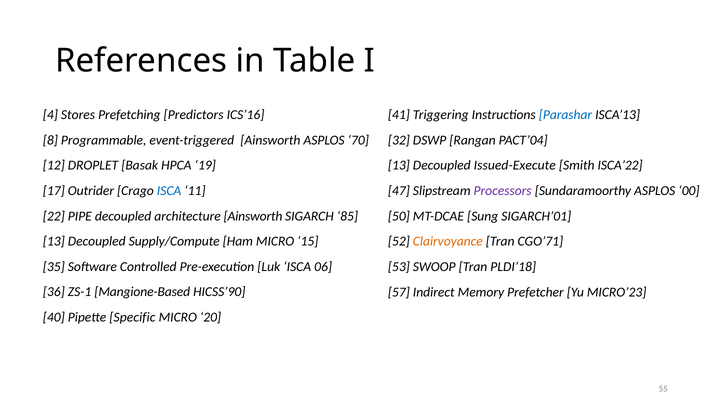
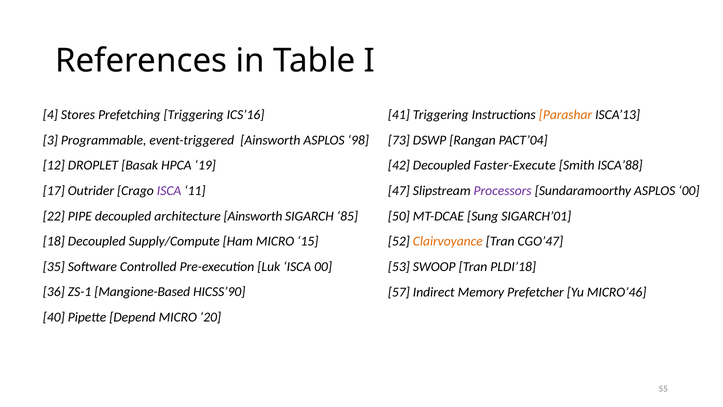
Prefetching Predictors: Predictors -> Triggering (194, 115)
Parashar colour: blue -> orange (565, 115)
8: 8 -> 3 (50, 140)
70: 70 -> 98 (358, 140)
32: 32 -> 73 (399, 140)
13: 13 -> 42 (399, 165)
Issued-Execute: Issued-Execute -> Faster-Execute (515, 165)
ISCA’22: ISCA’22 -> ISCA’88 (620, 165)
ISCA colour: blue -> purple (169, 191)
13: 13 -> 18 (54, 241)
CGO’71: CGO’71 -> CGO’47 (540, 241)
ISCA 06: 06 -> 00 (323, 266)
MICRO’23: MICRO’23 -> MICRO’46 (617, 292)
Specific: Specific -> Depend (132, 317)
